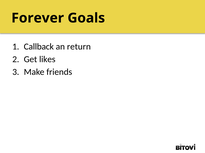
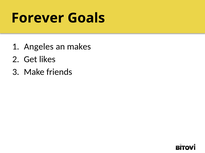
Callback: Callback -> Angeles (39, 47)
return: return -> makes (79, 47)
